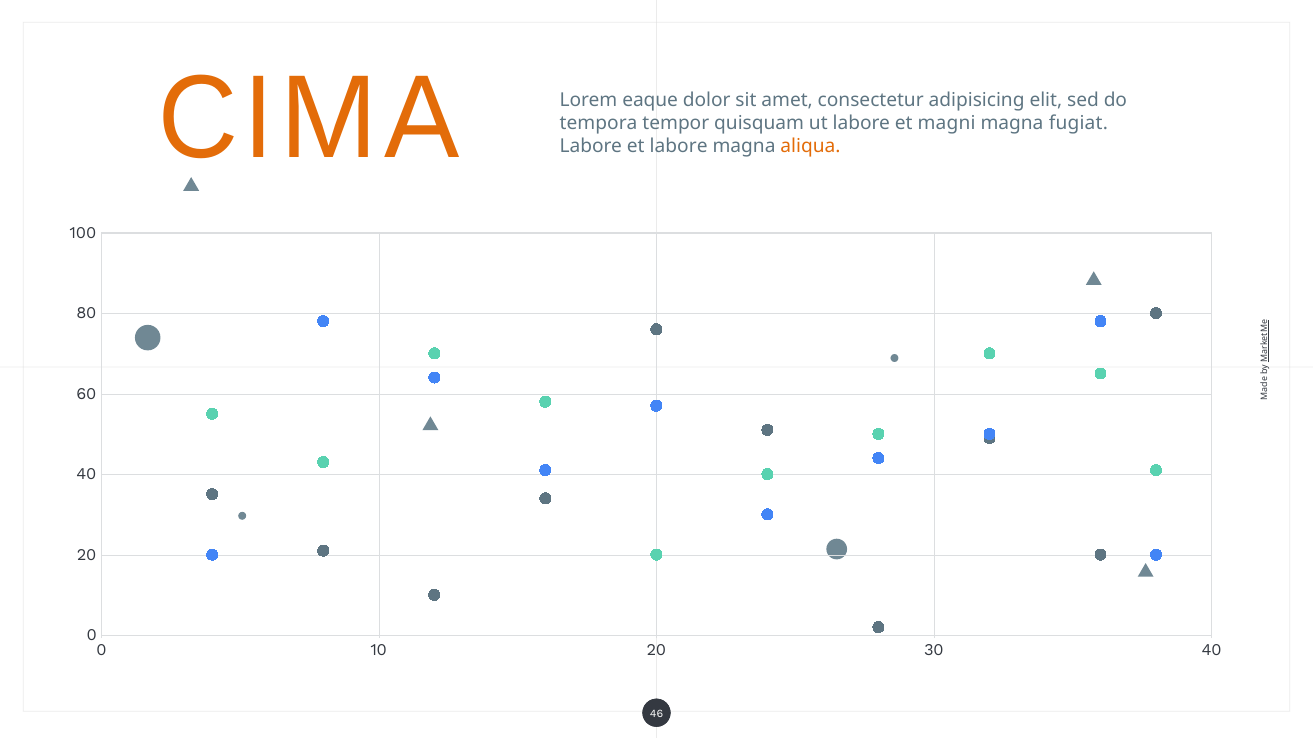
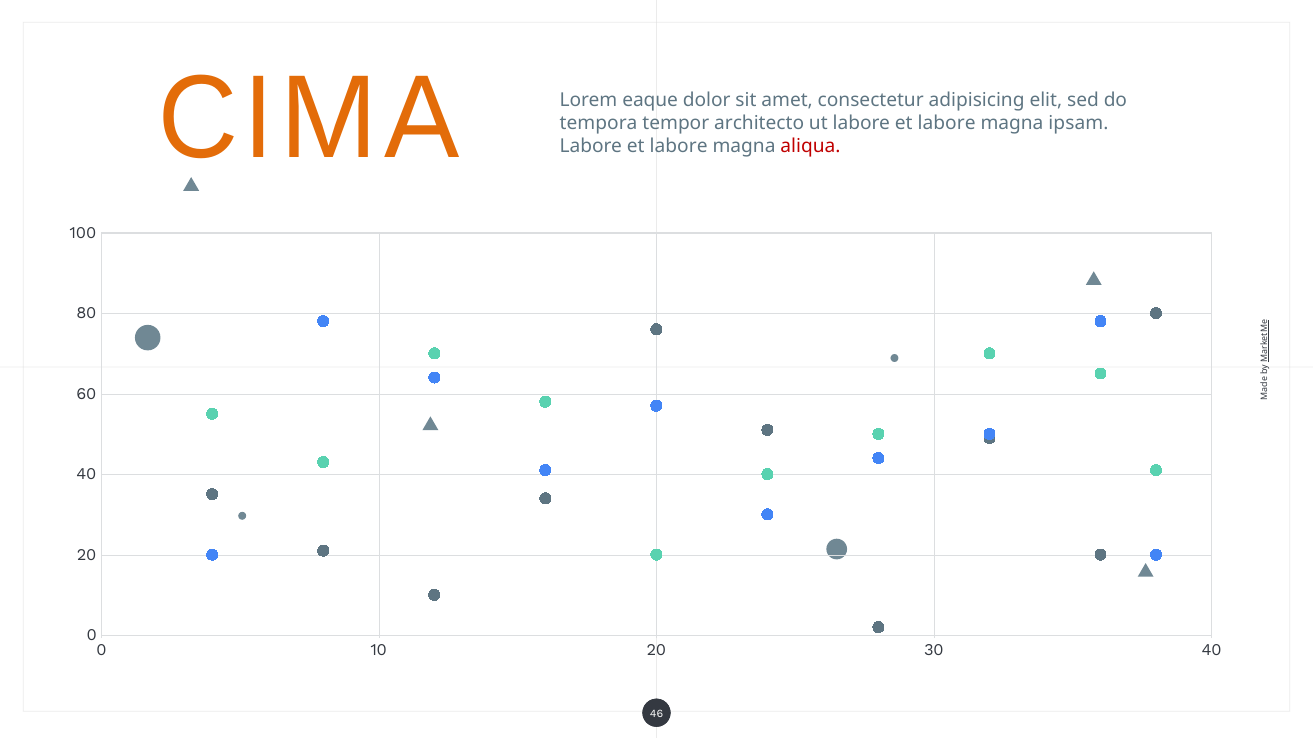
quisquam: quisquam -> architecto (759, 123)
ut labore et magni: magni -> labore (947, 123)
fugiat: fugiat -> ipsam (1078, 123)
aliqua colour: orange -> red (810, 146)
